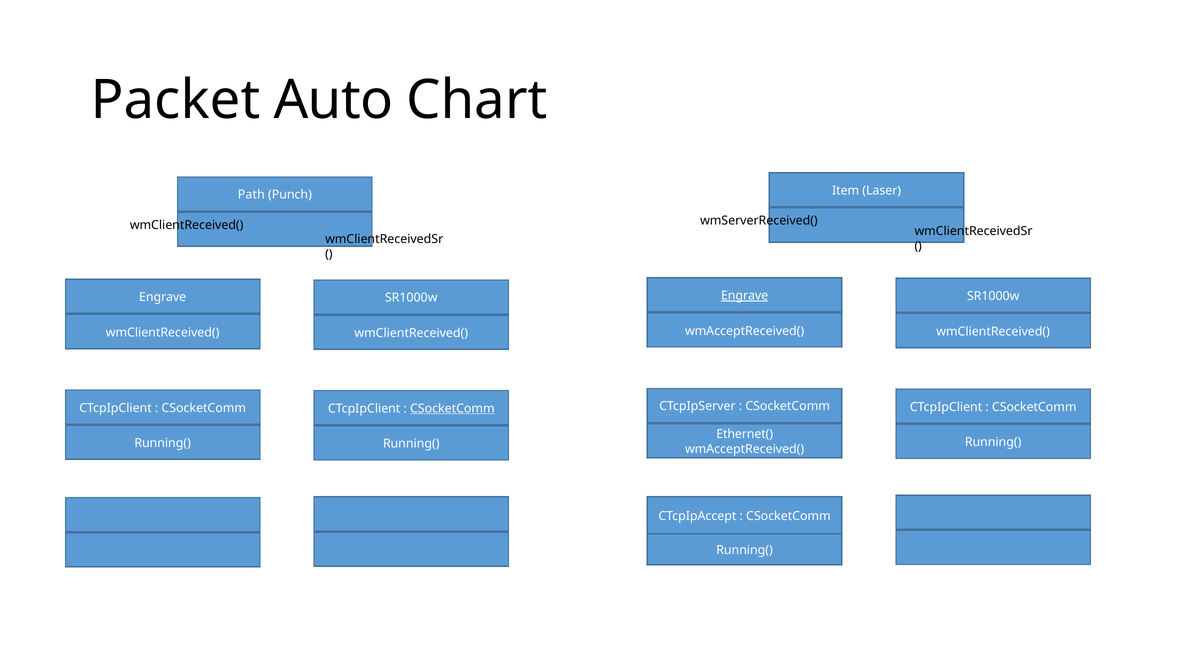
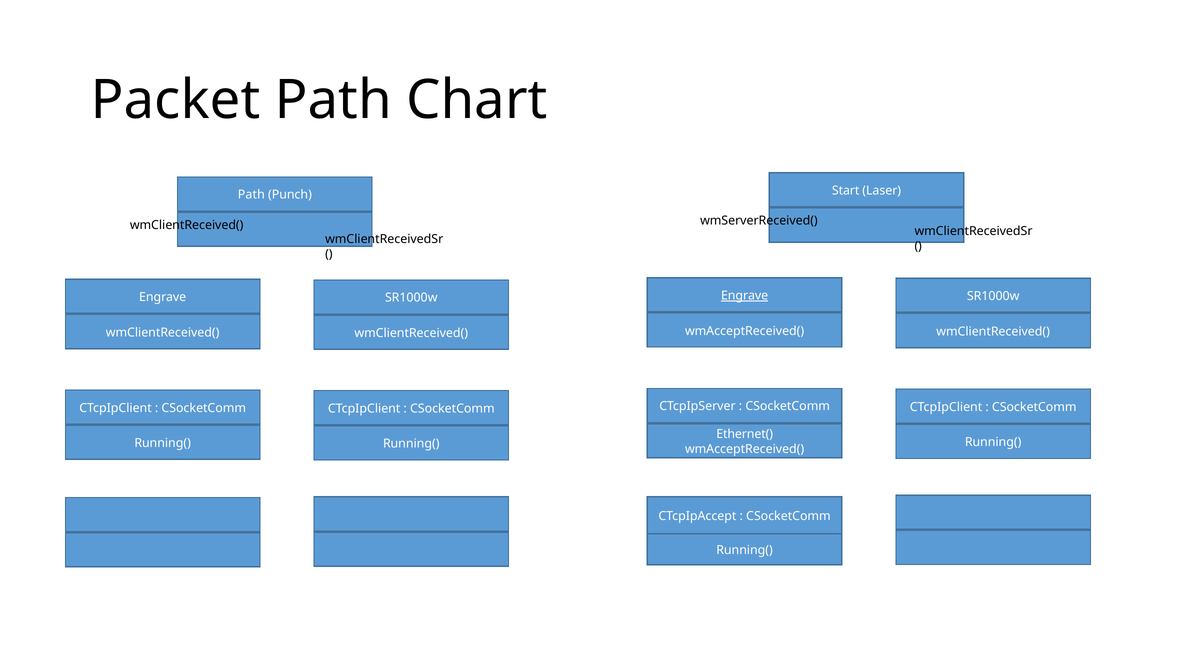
Packet Auto: Auto -> Path (333, 100)
Item: Item -> Start (846, 191)
CSocketComm underline: present -> none (452, 408)
